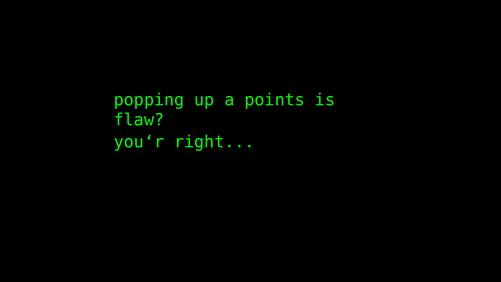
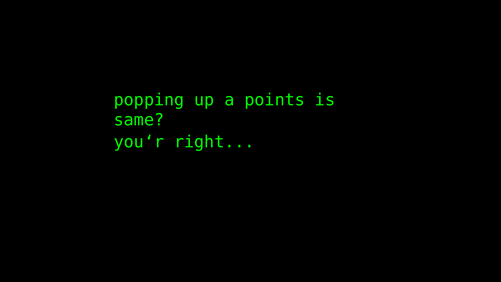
flaw: flaw -> same (139, 120)
